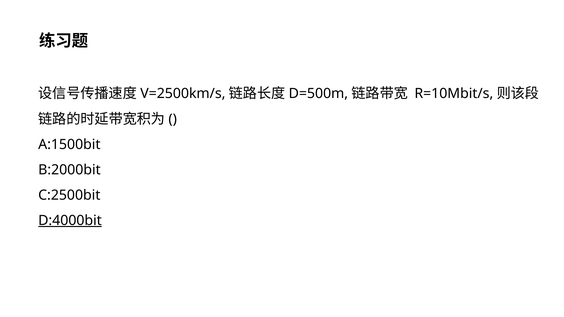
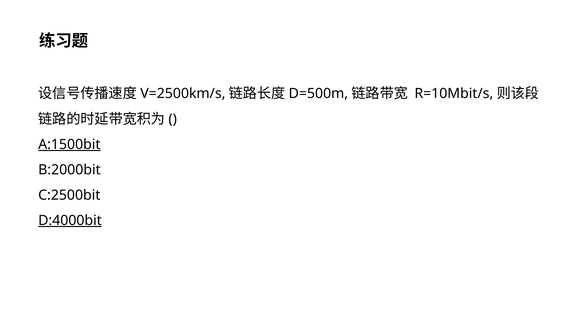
A:1500bit underline: none -> present (69, 144)
